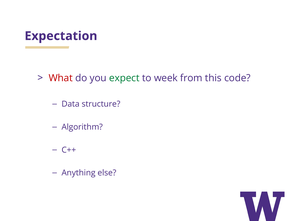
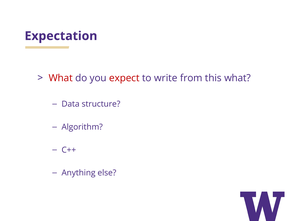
expect colour: green -> red (124, 78)
week: week -> write (166, 78)
this code: code -> what (237, 78)
